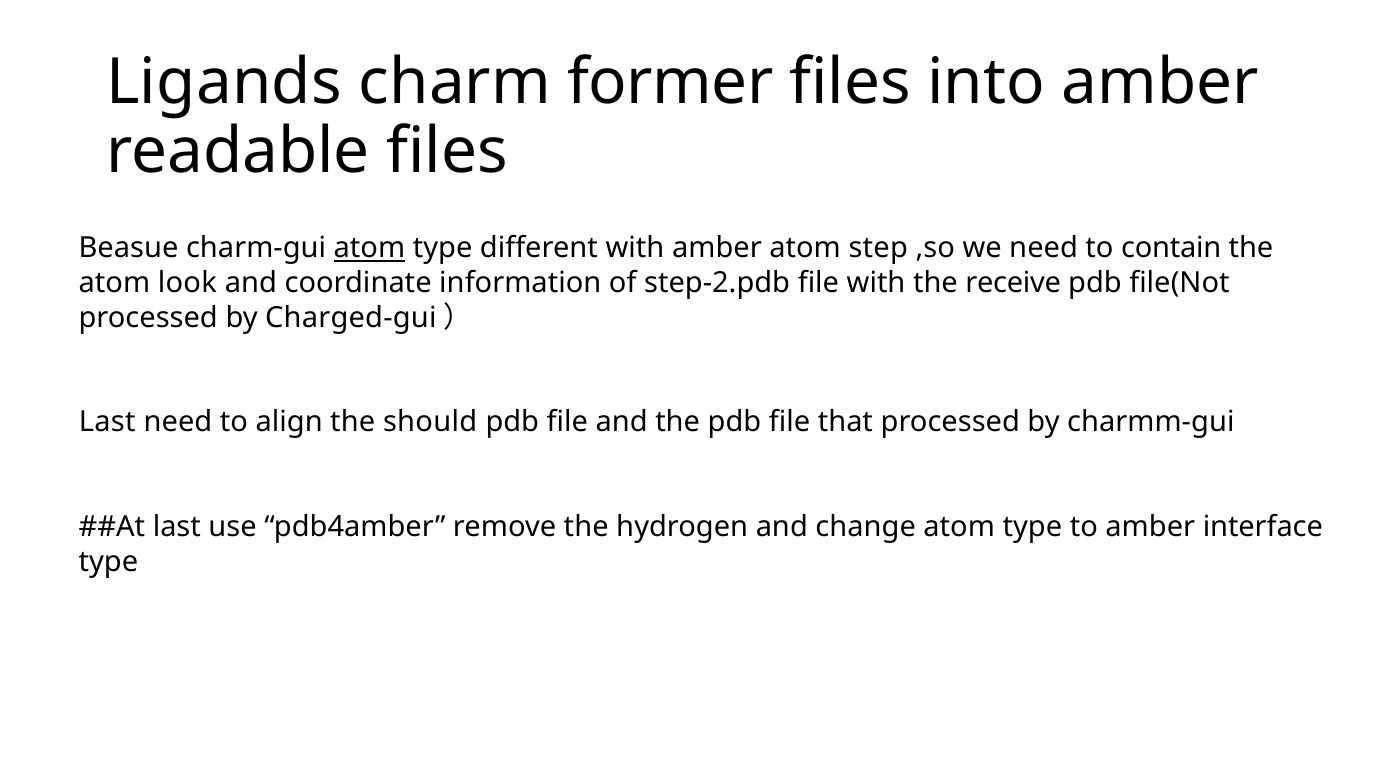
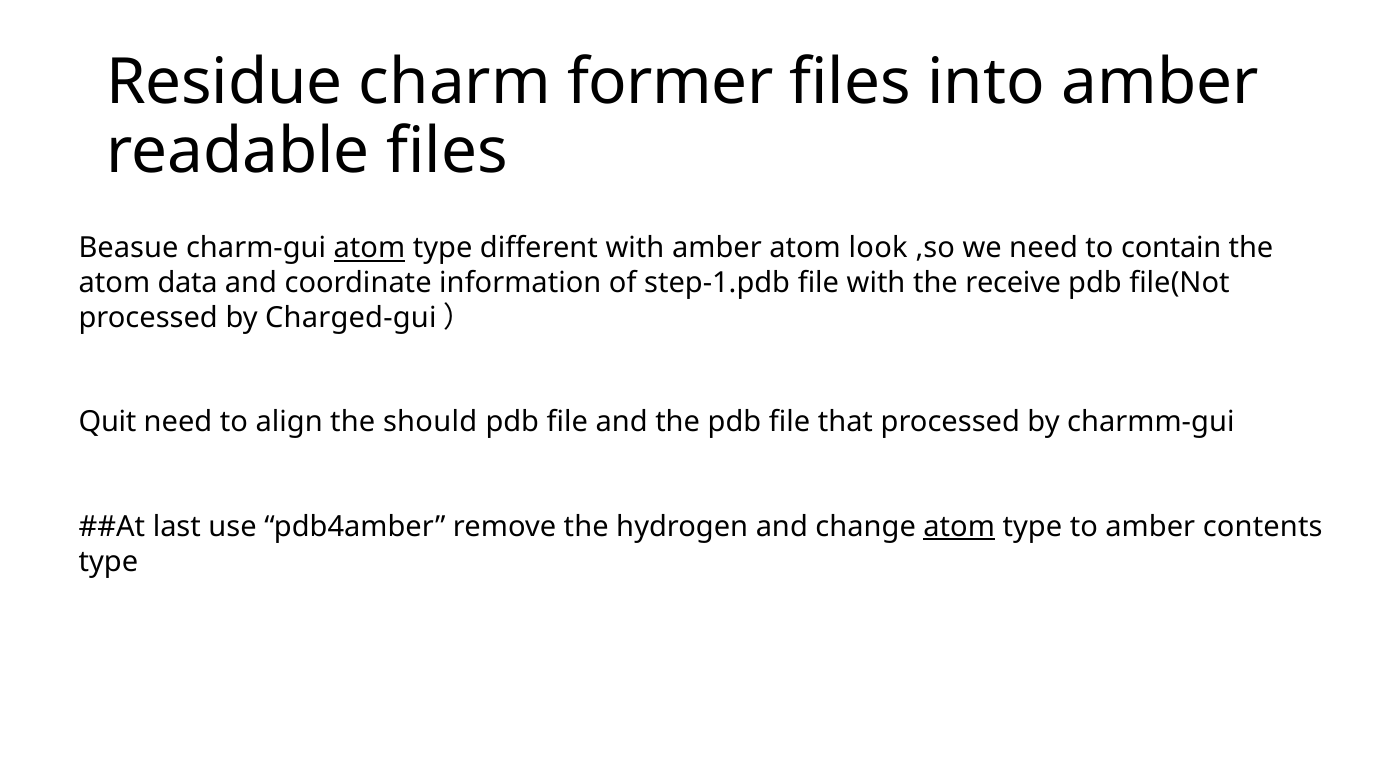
Ligands: Ligands -> Residue (224, 83)
step: step -> look (878, 248)
look: look -> data (188, 283)
step-2.pdb: step-2.pdb -> step-1.pdb (717, 283)
Last: Last -> Quit (108, 423)
atom underline: none -> present (959, 527)
interface: interface -> contents (1263, 527)
